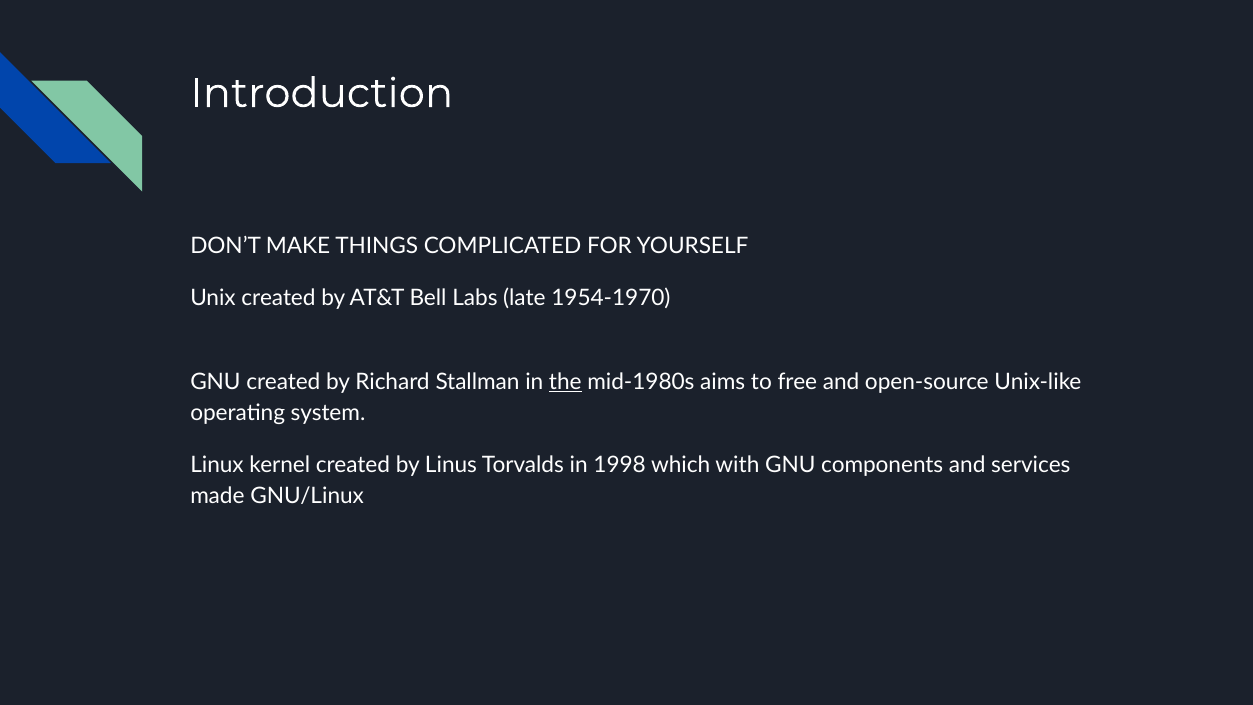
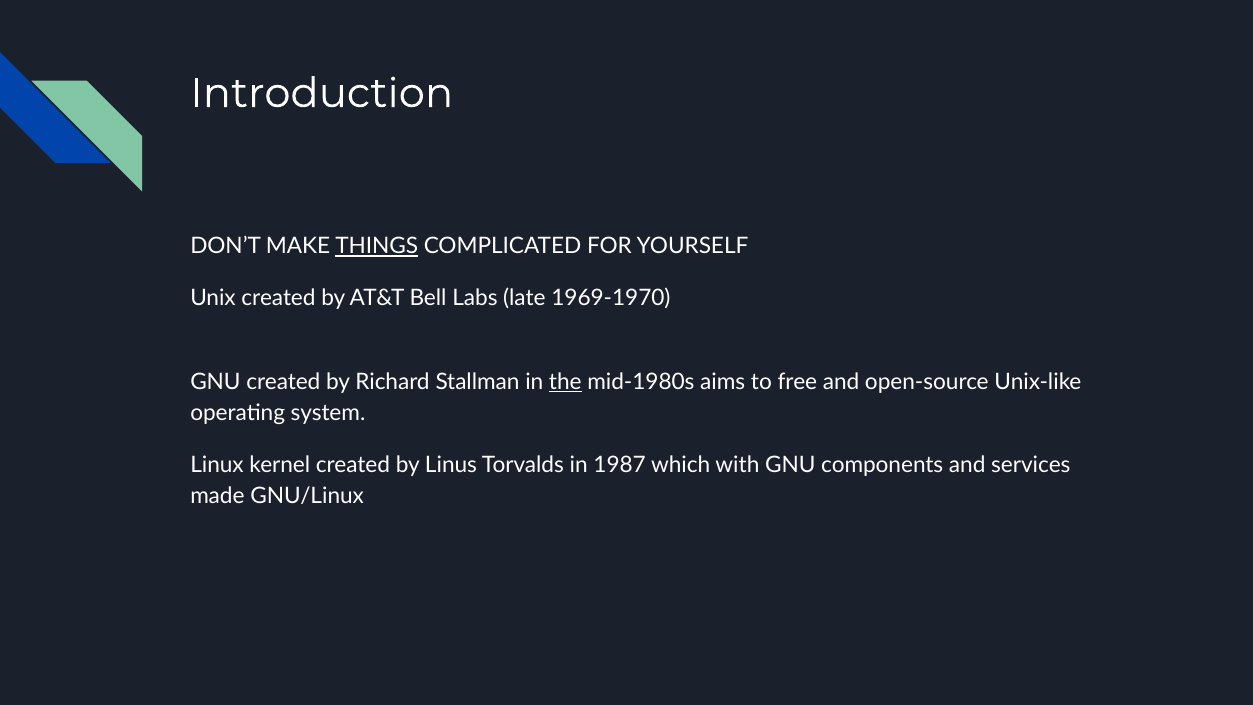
THINGS underline: none -> present (377, 246)
1954-1970: 1954-1970 -> 1969-1970 (611, 298)
1998: 1998 -> 1987 (620, 465)
